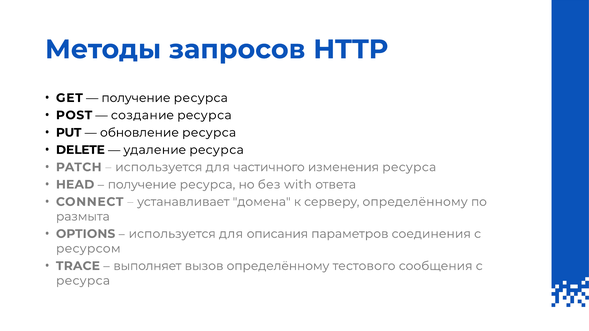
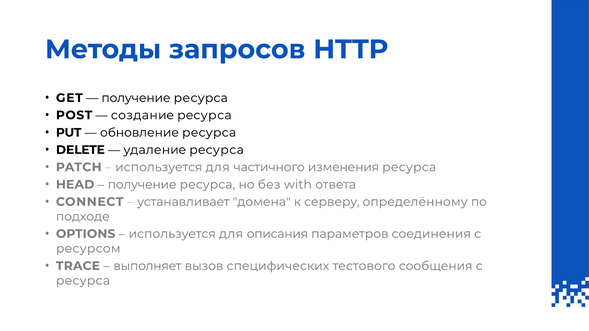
размыта: размыта -> подходе (83, 217)
вызов определённому: определённому -> специфических (278, 266)
